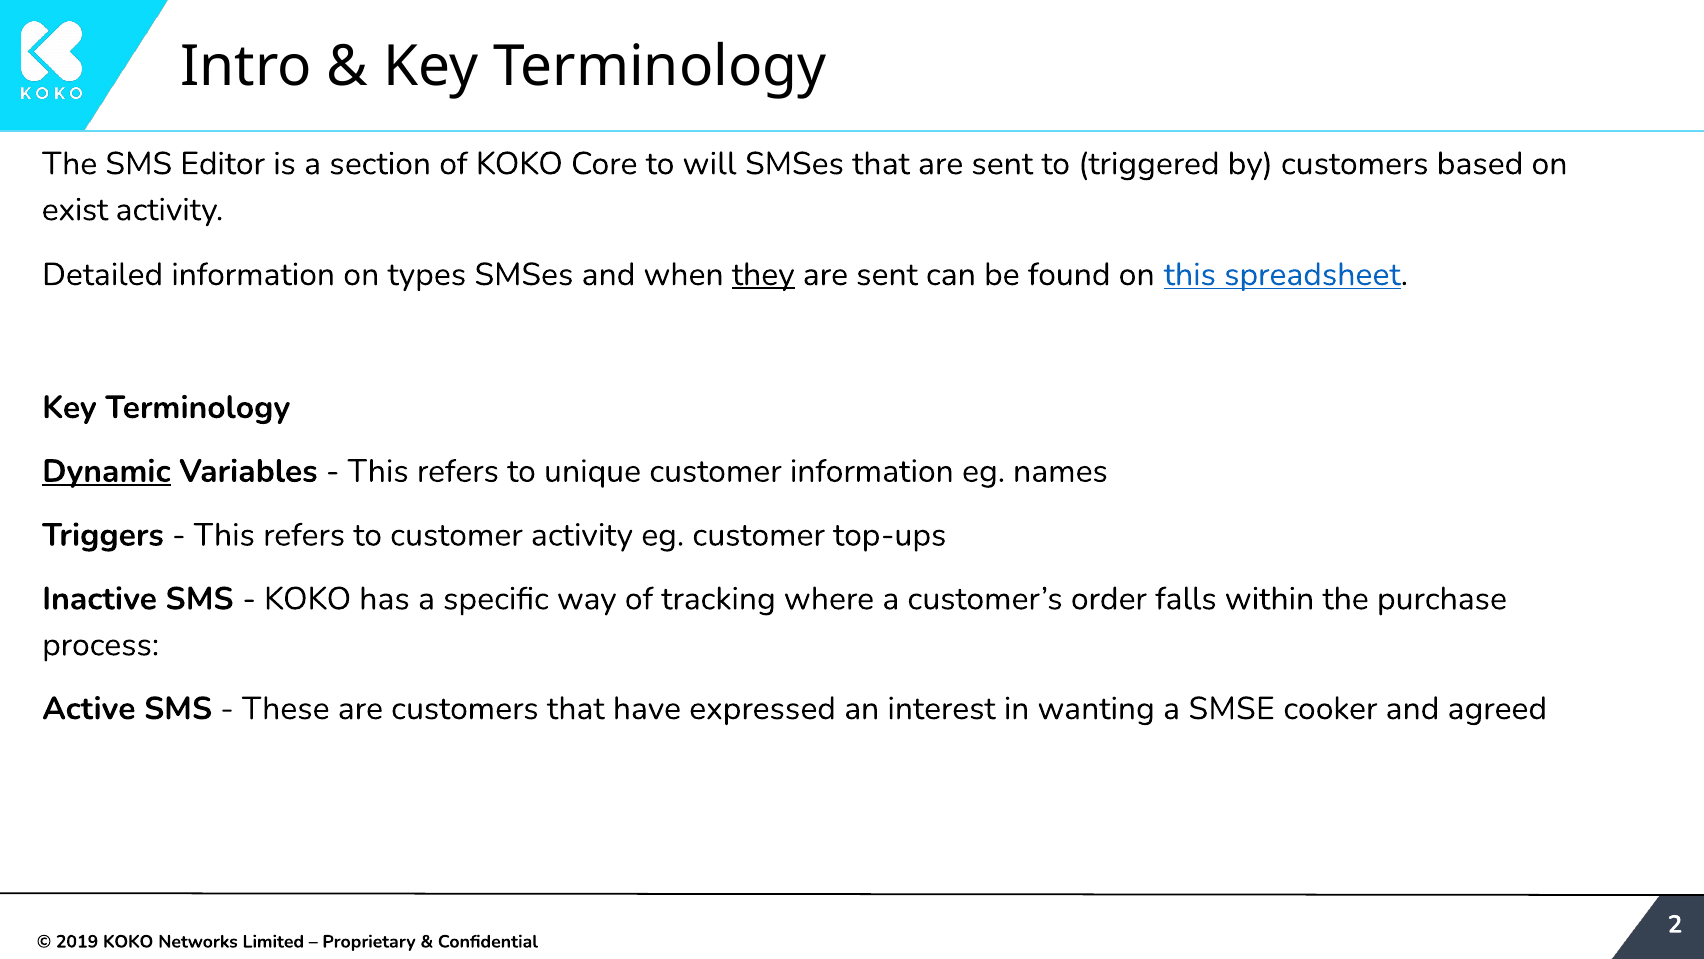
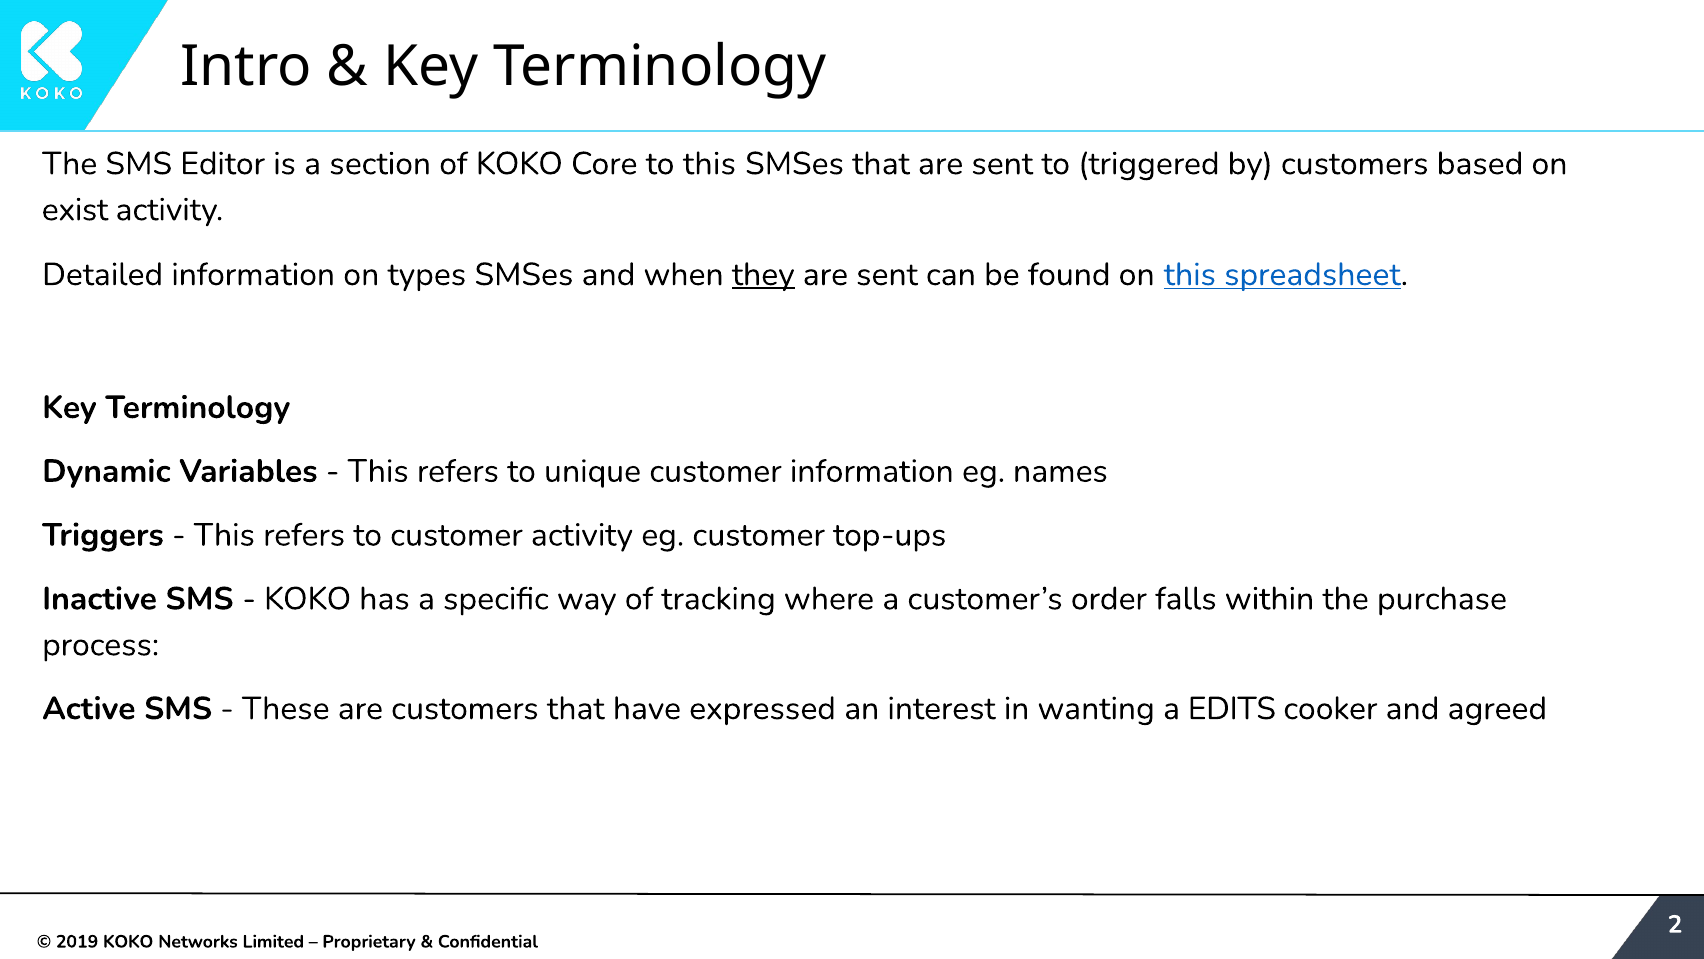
to will: will -> this (709, 164)
Dynamic underline: present -> none (106, 471)
SMSE: SMSE -> EDITS (1232, 708)
